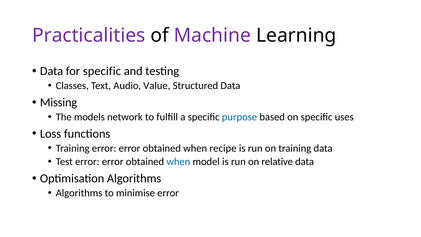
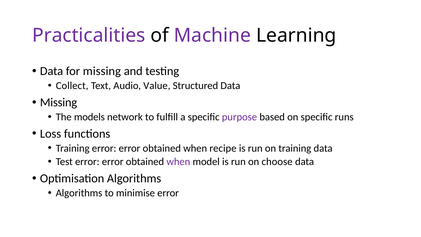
for specific: specific -> missing (102, 71)
Classes: Classes -> Collect (72, 86)
purpose colour: blue -> purple (239, 117)
uses: uses -> runs (344, 117)
when colour: blue -> purple (178, 162)
relative: relative -> choose (277, 162)
